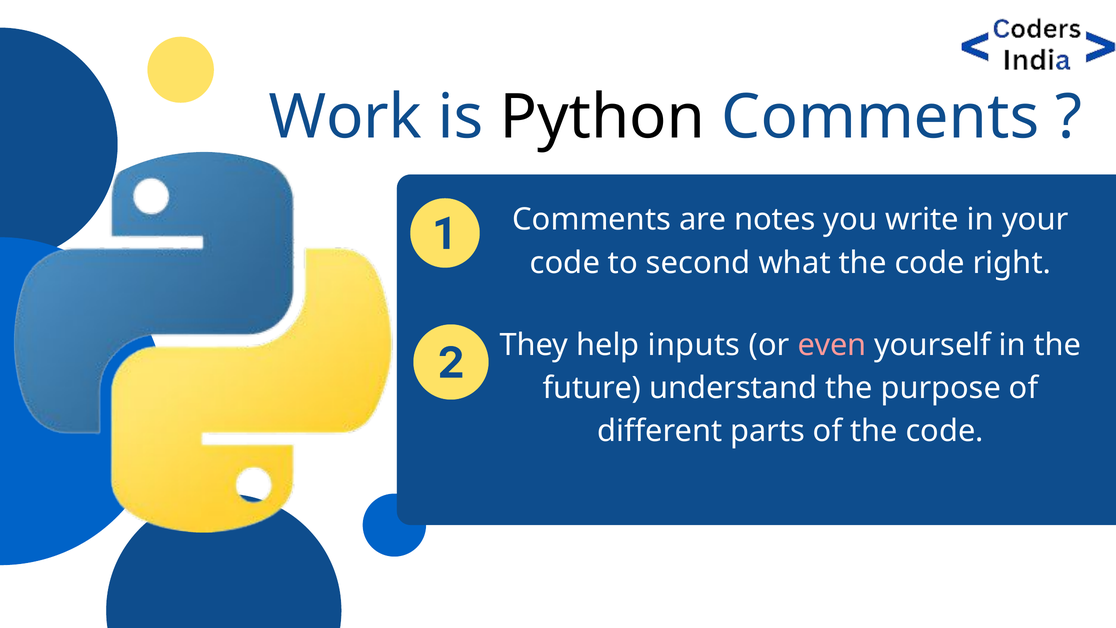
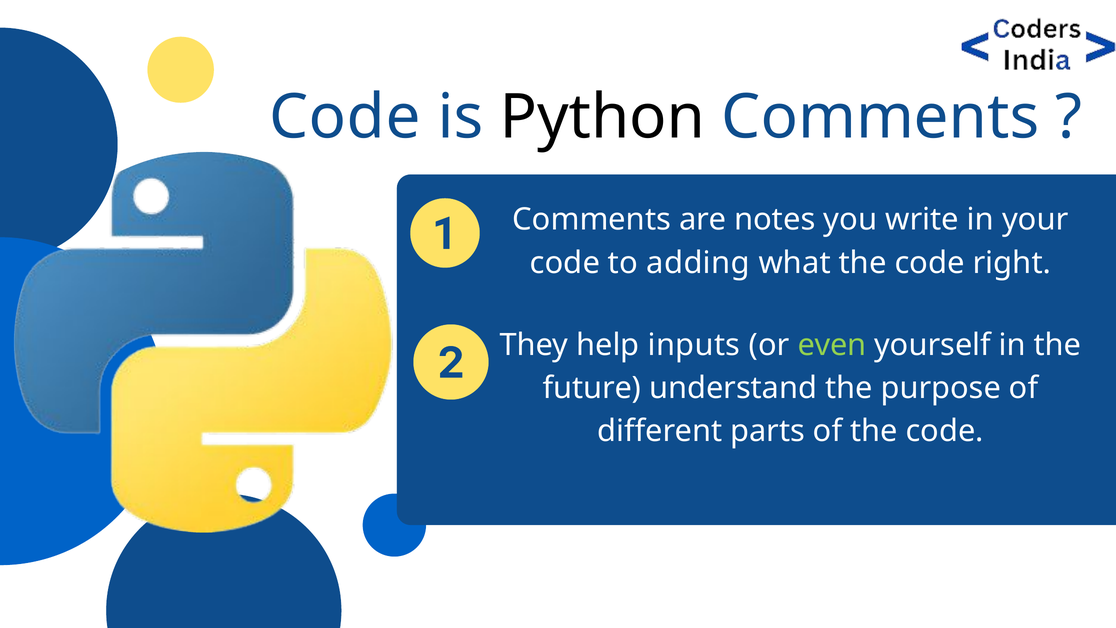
Work: Work -> Code (345, 117)
second: second -> adding (698, 263)
even colour: pink -> light green (832, 345)
